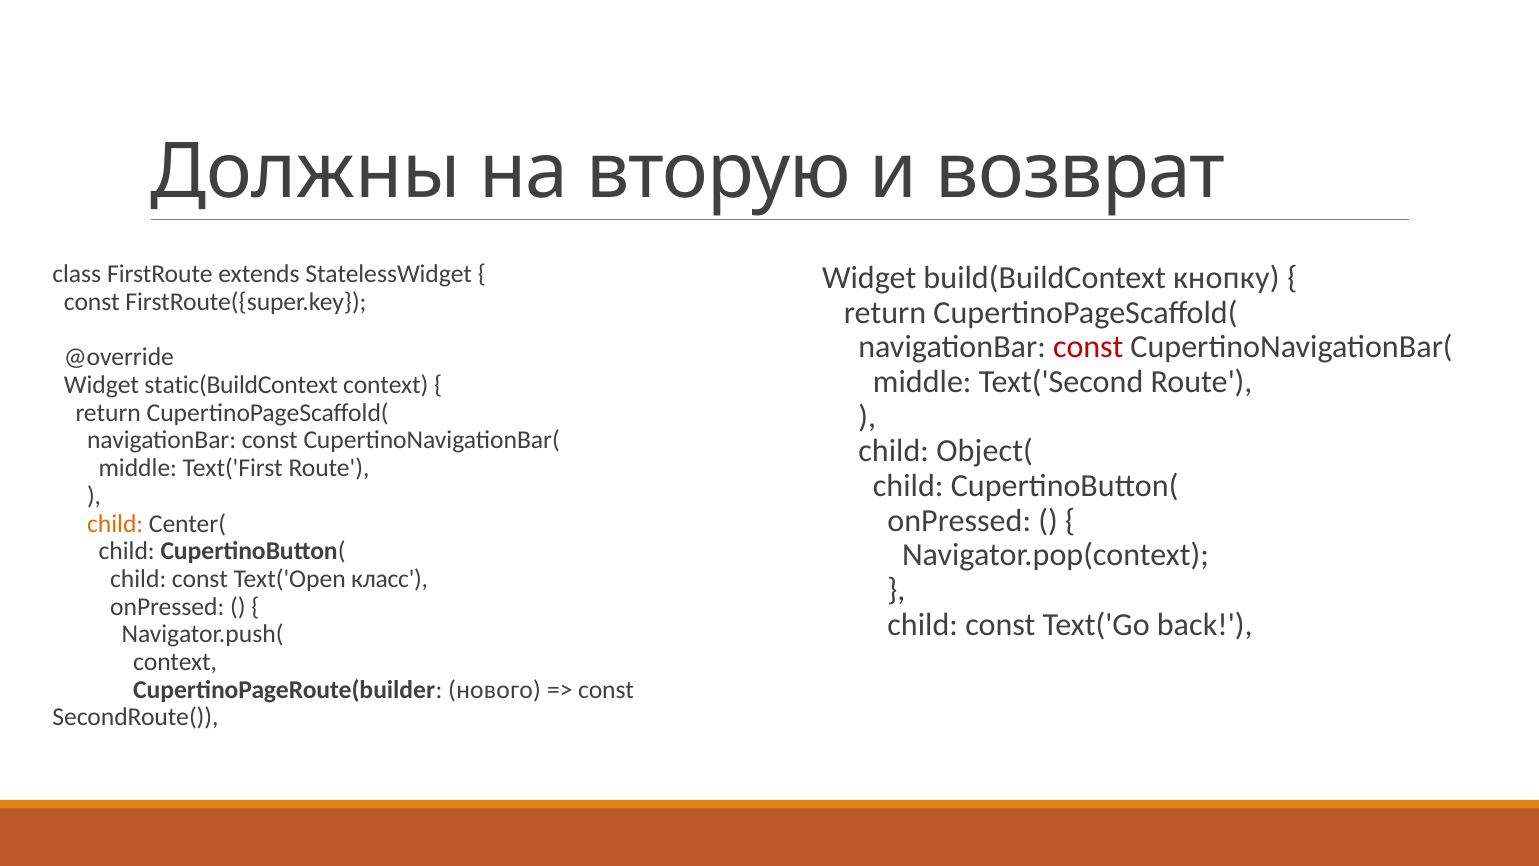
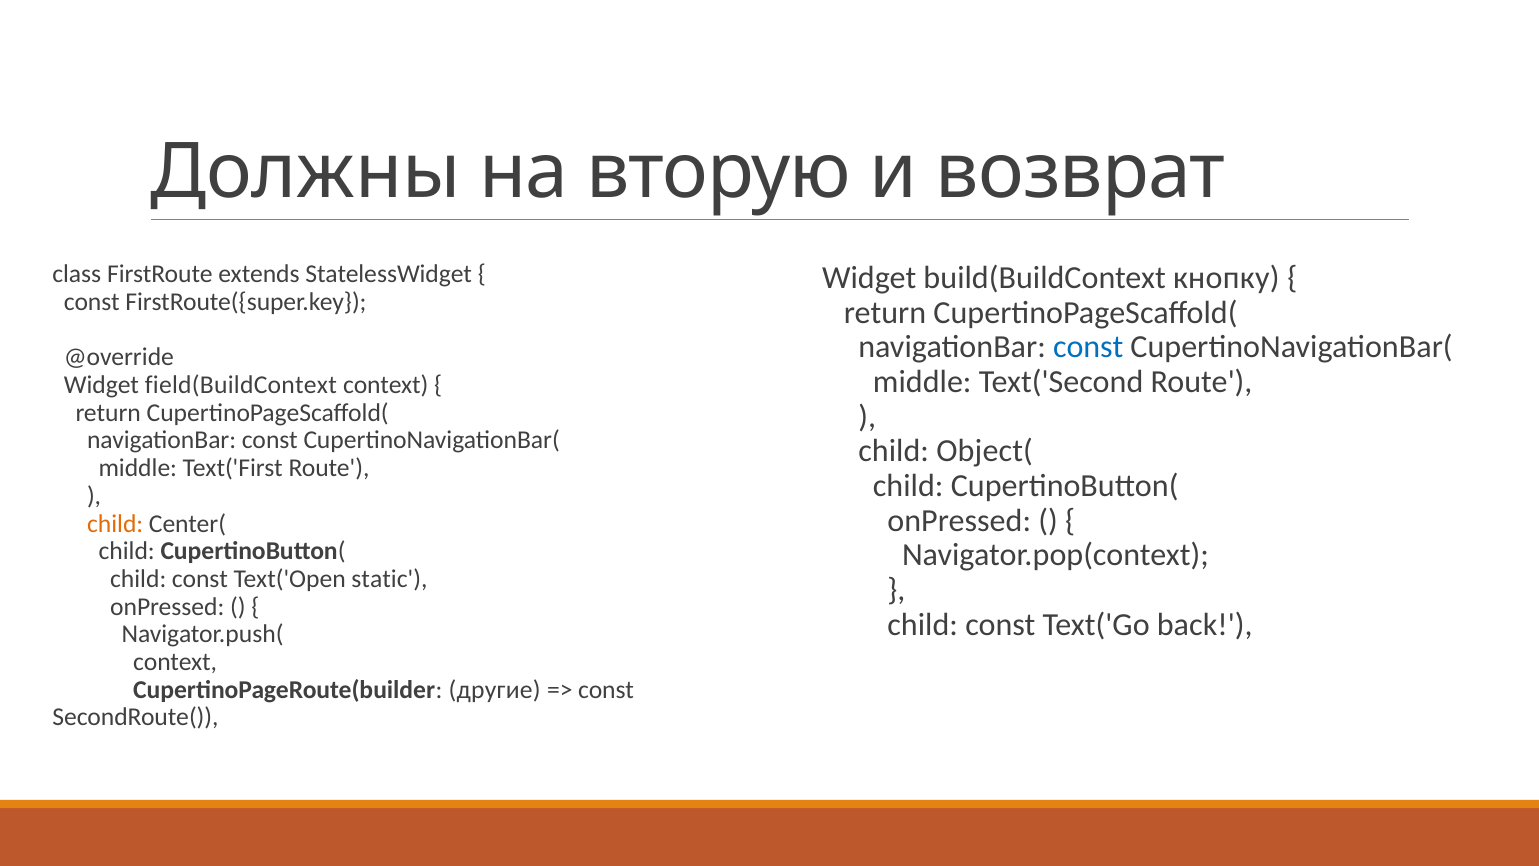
const colour: red -> blue (1088, 347)
static(BuildContext: static(BuildContext -> field(BuildContext (241, 385)
класс: класс -> static (389, 579)
нового: нового -> другие (495, 689)
